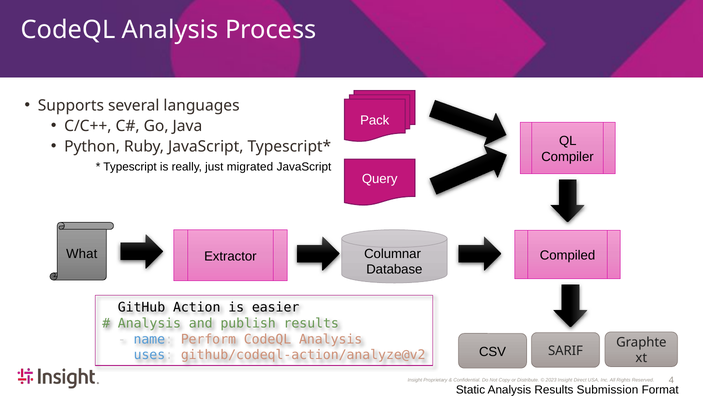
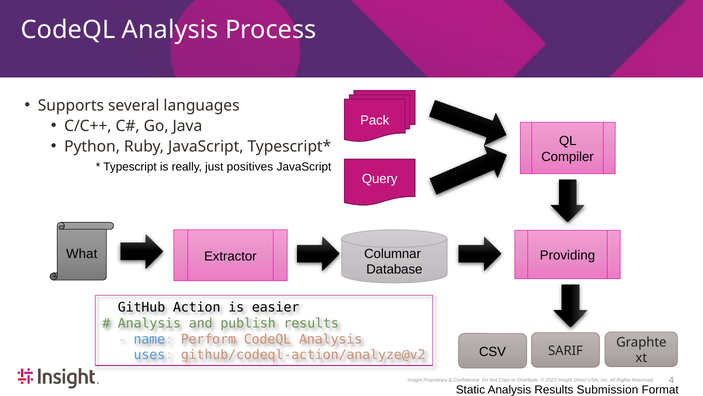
migrated: migrated -> positives (250, 167)
Compiled: Compiled -> Providing (567, 255)
